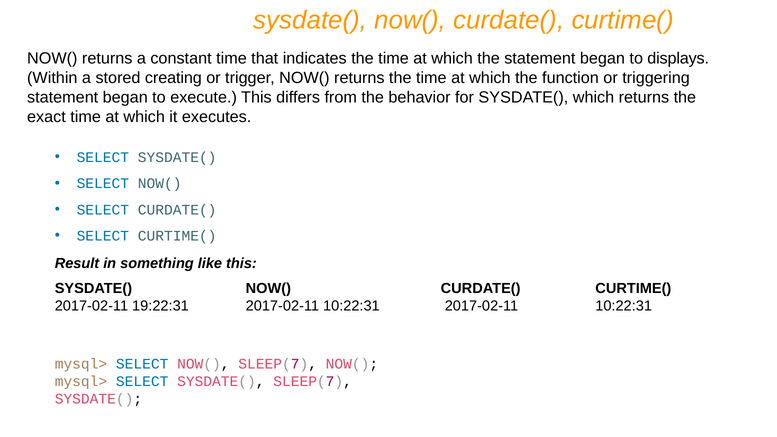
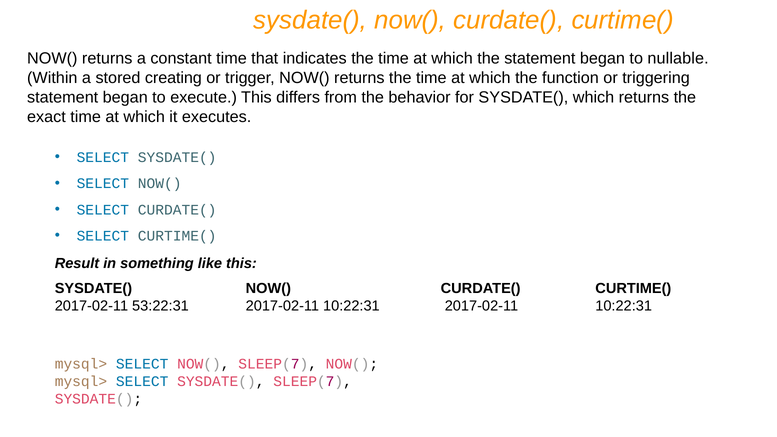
displays: displays -> nullable (678, 59)
19:22:31: 19:22:31 -> 53:22:31 (160, 306)
